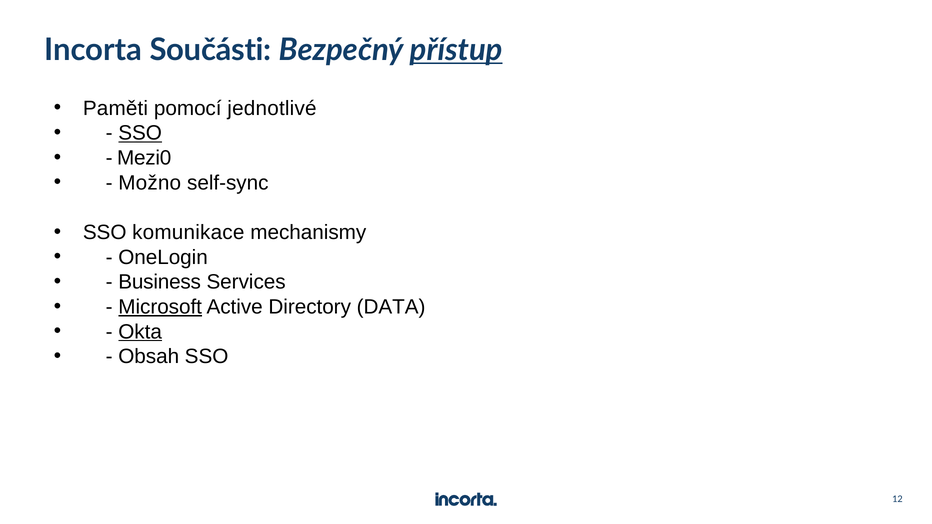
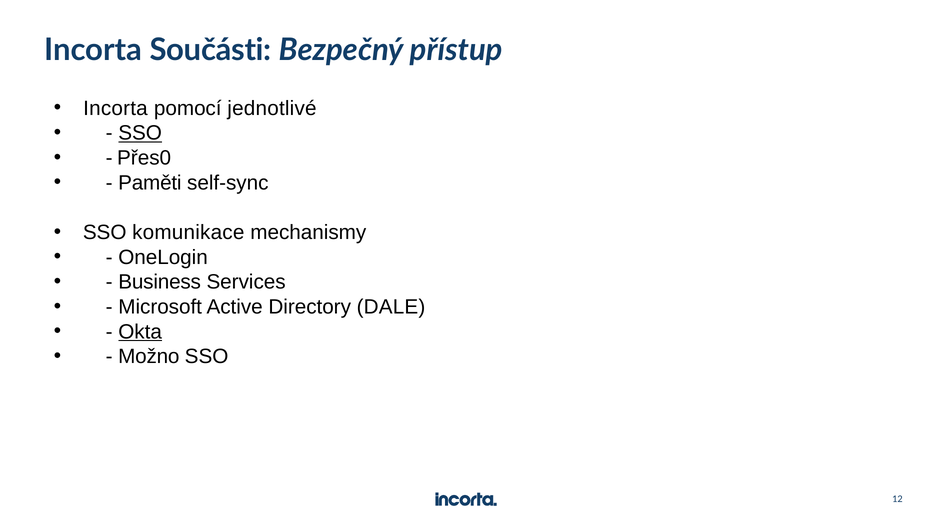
přístup underline: present -> none (456, 50)
Paměti: Paměti -> Incorta (115, 108)
Mezi0: Mezi0 -> Přes0 (144, 158)
Možno: Možno -> Paměti (150, 183)
Microsoft underline: present -> none (160, 307)
DATA: DATA -> DALE (391, 307)
Obsah: Obsah -> Možno (149, 357)
